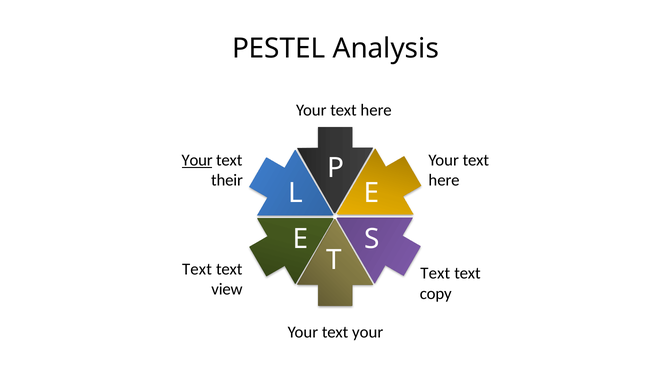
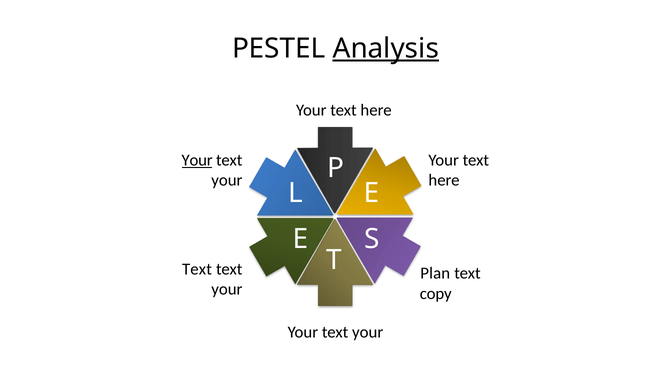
Analysis underline: none -> present (386, 49)
their: their -> your (227, 181)
Text: Text -> Plan (435, 274)
view: view -> your (227, 290)
